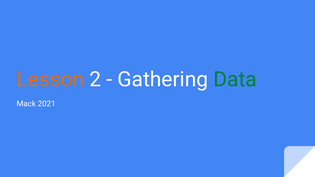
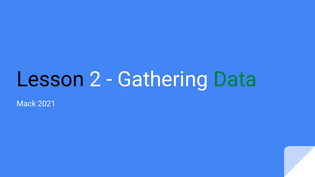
Lesson colour: orange -> black (50, 80)
